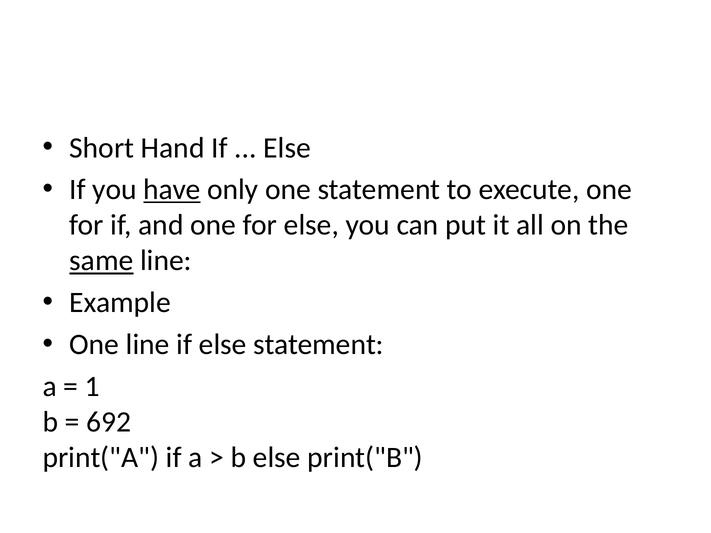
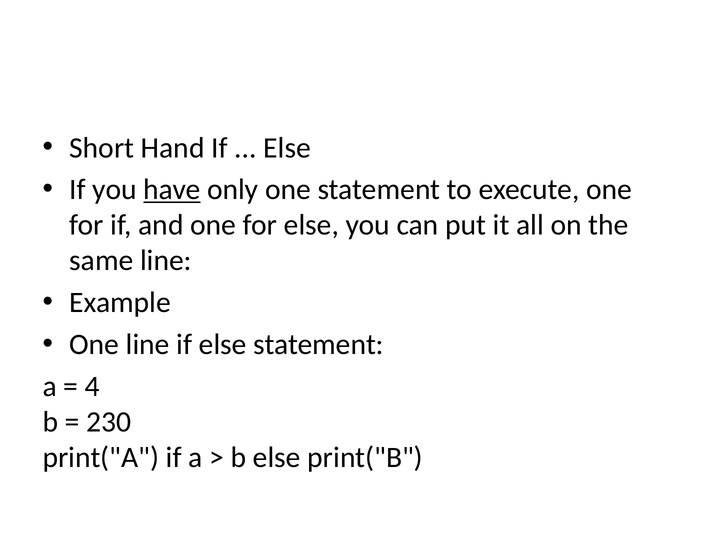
same underline: present -> none (101, 261)
1: 1 -> 4 (92, 386)
692: 692 -> 230 (109, 422)
